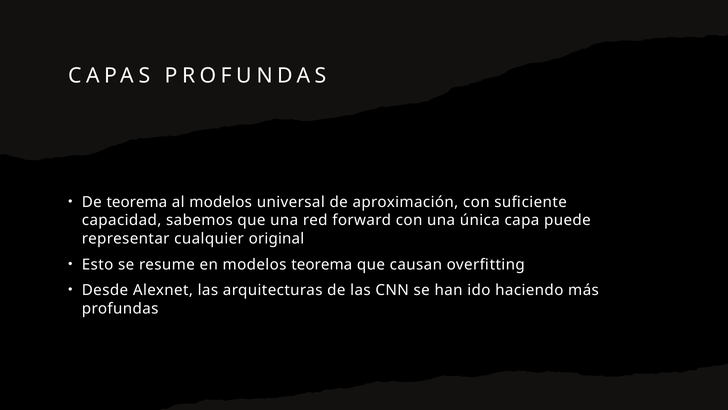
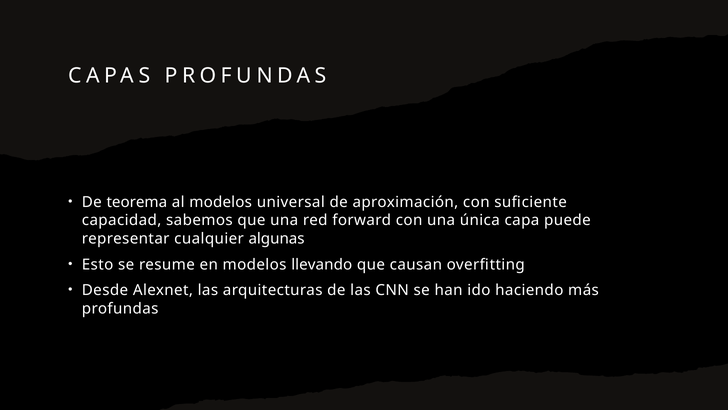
original: original -> algunas (277, 238)
modelos teorema: teorema -> llevando (322, 264)
